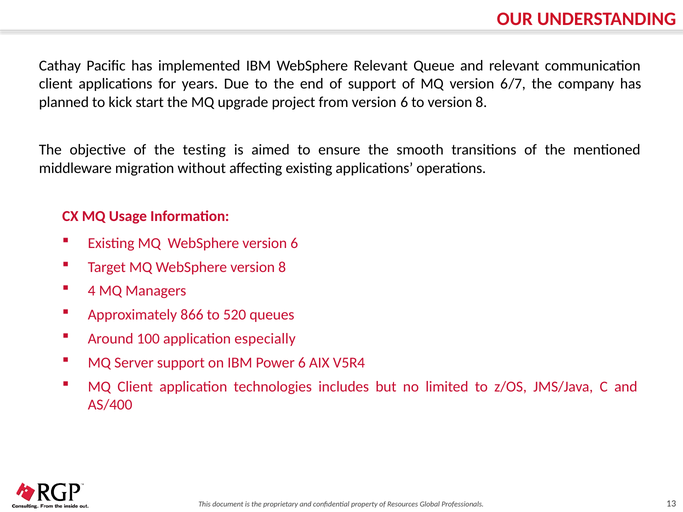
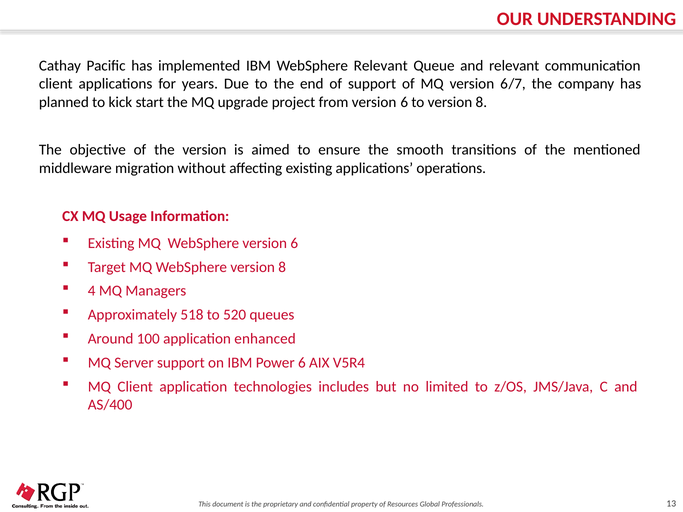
the testing: testing -> version (204, 150)
866: 866 -> 518 (192, 315)
especially: especially -> enhanced (265, 339)
